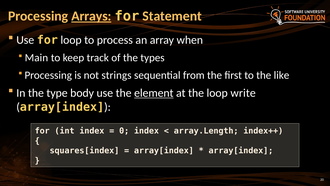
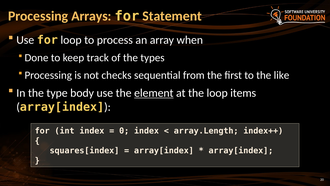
Arrays underline: present -> none (91, 16)
Main: Main -> Done (36, 58)
strings: strings -> checks (117, 75)
write: write -> items (243, 93)
